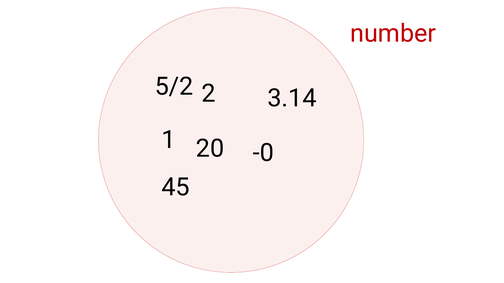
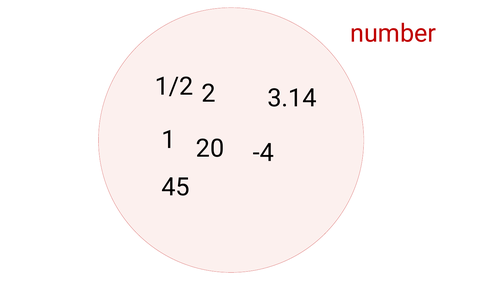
5/2: 5/2 -> 1/2 (174, 87)
-0: -0 -> -4 (263, 153)
